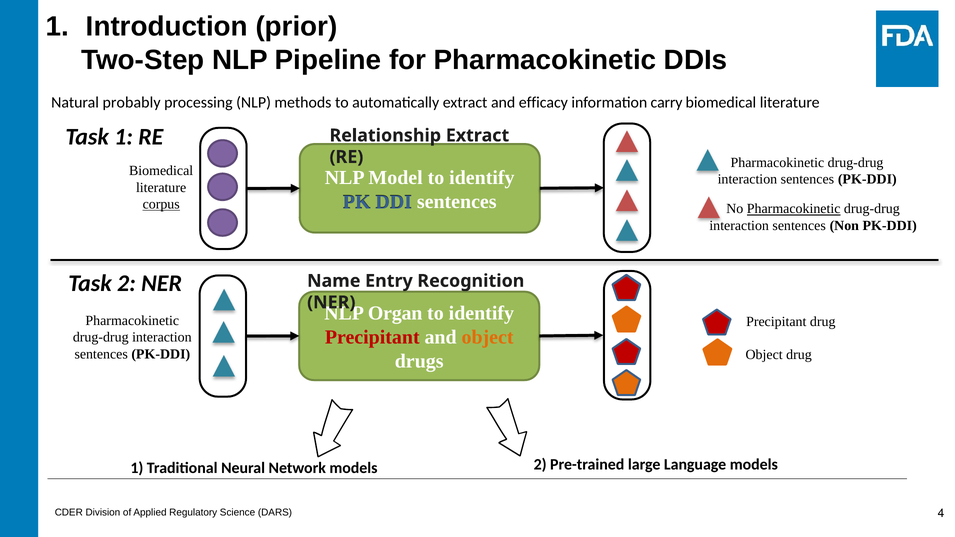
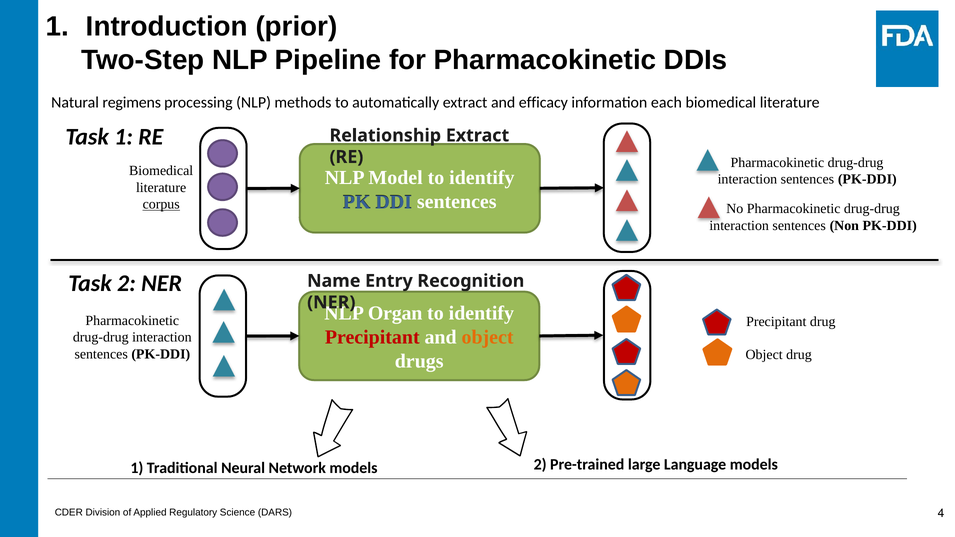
probably: probably -> regimens (132, 103)
carry: carry -> each (666, 103)
Pharmacokinetic underline: present -> none (794, 209)
